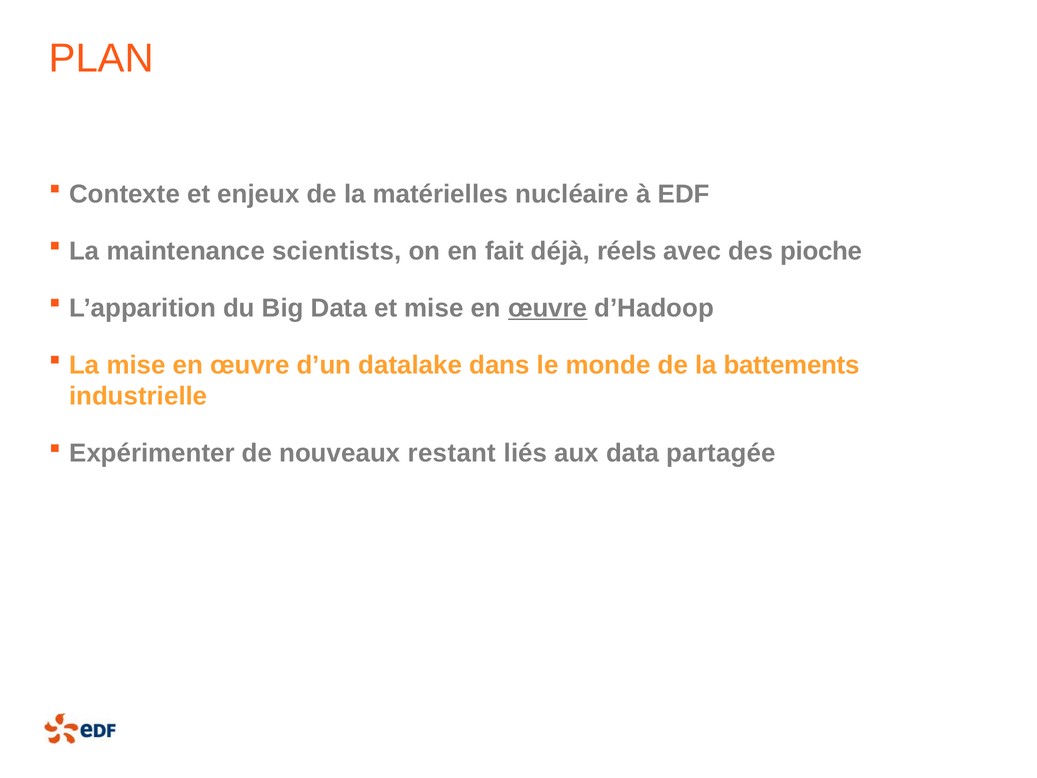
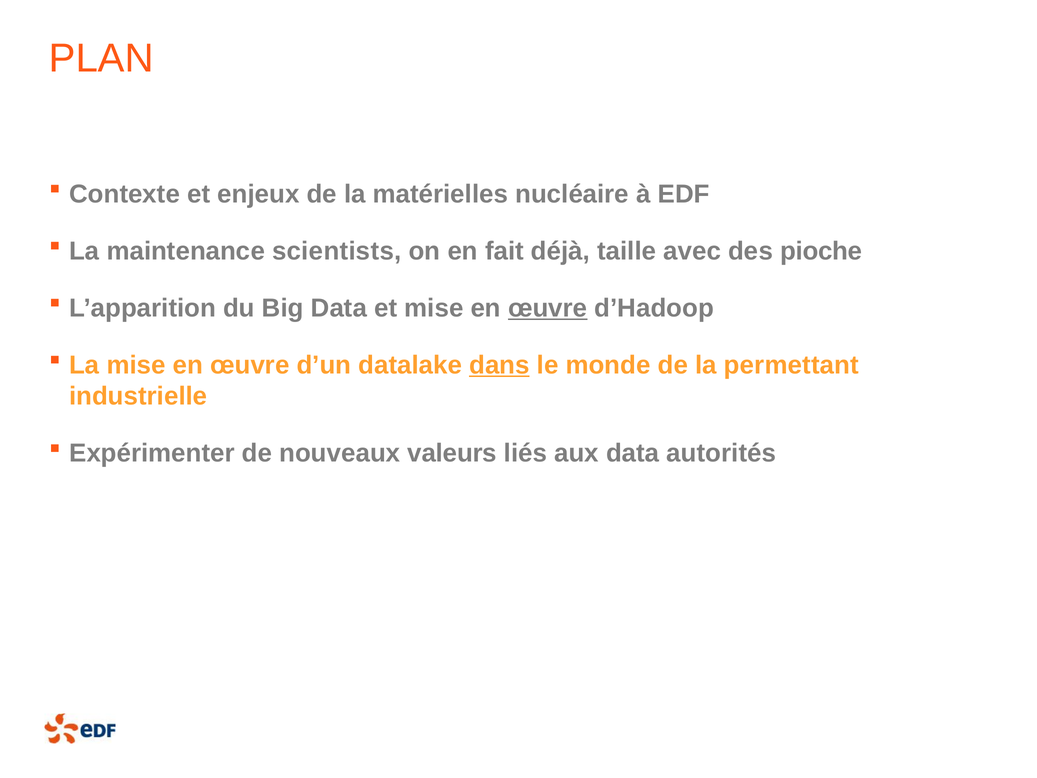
réels: réels -> taille (627, 251)
dans underline: none -> present (499, 365)
battements: battements -> permettant (791, 365)
restant: restant -> valeurs (452, 453)
partagée: partagée -> autorités (721, 453)
